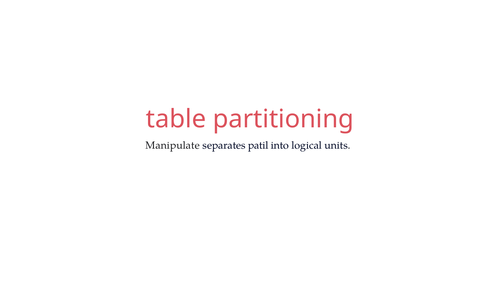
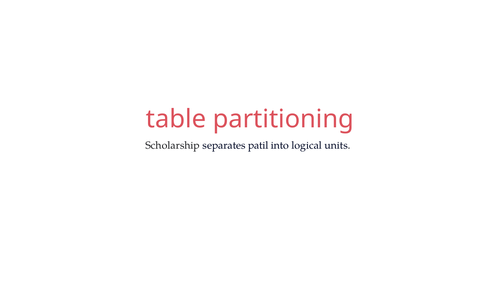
Manipulate: Manipulate -> Scholarship (173, 146)
